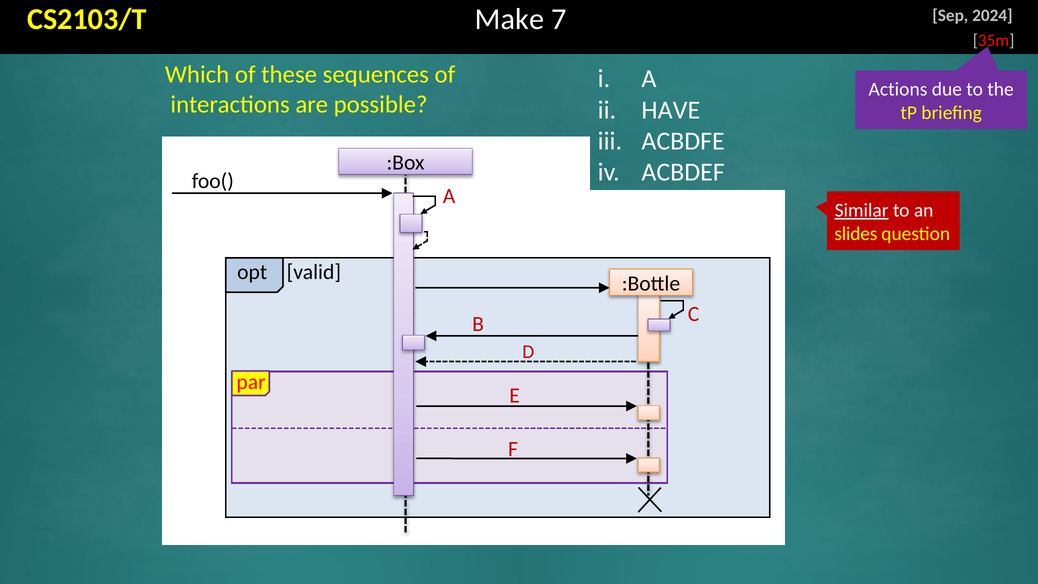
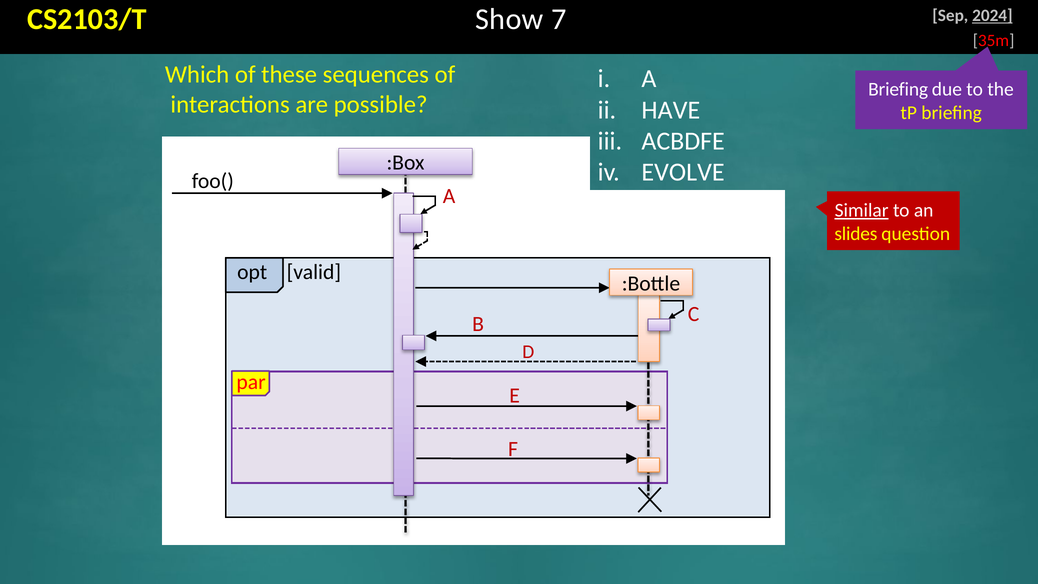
Make: Make -> Show (509, 19)
2024 underline: none -> present (992, 15)
Actions: Actions -> Briefing (898, 90)
ACBDEF: ACBDEF -> EVOLVE (683, 172)
